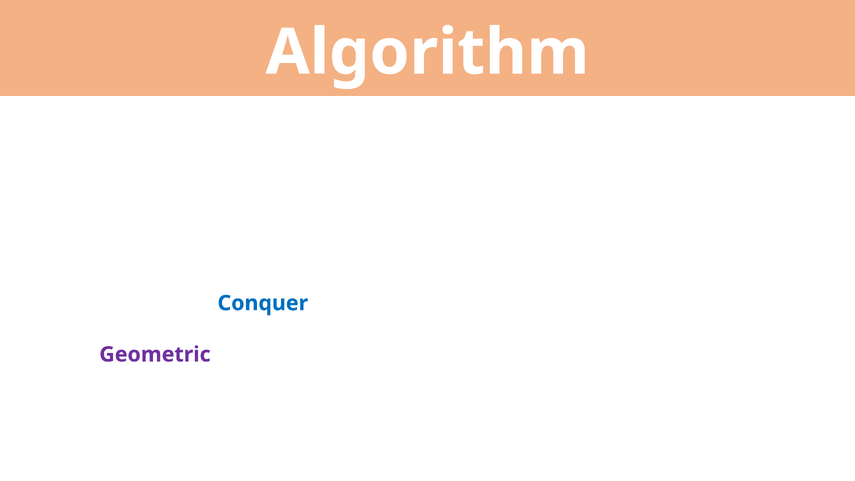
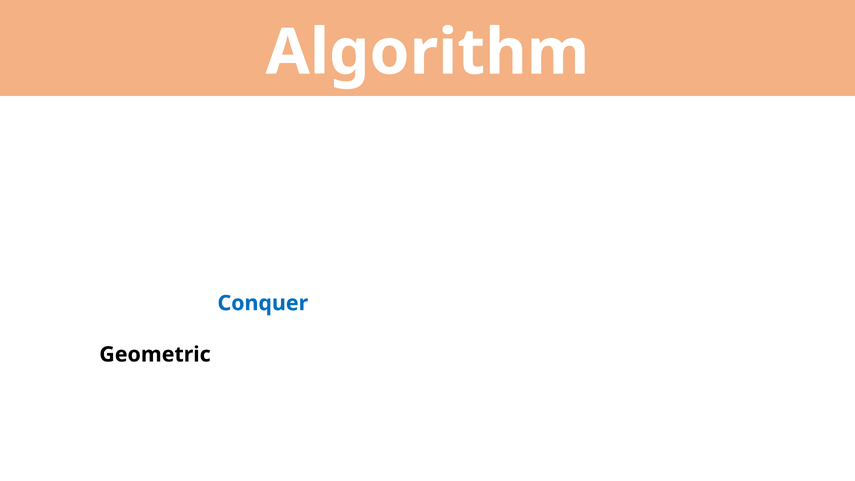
Geometric colour: purple -> black (155, 354)
